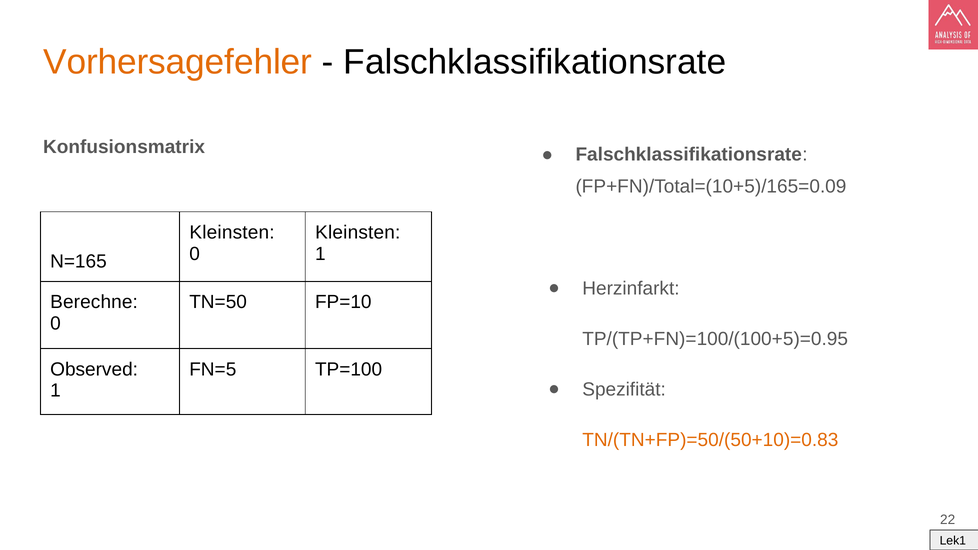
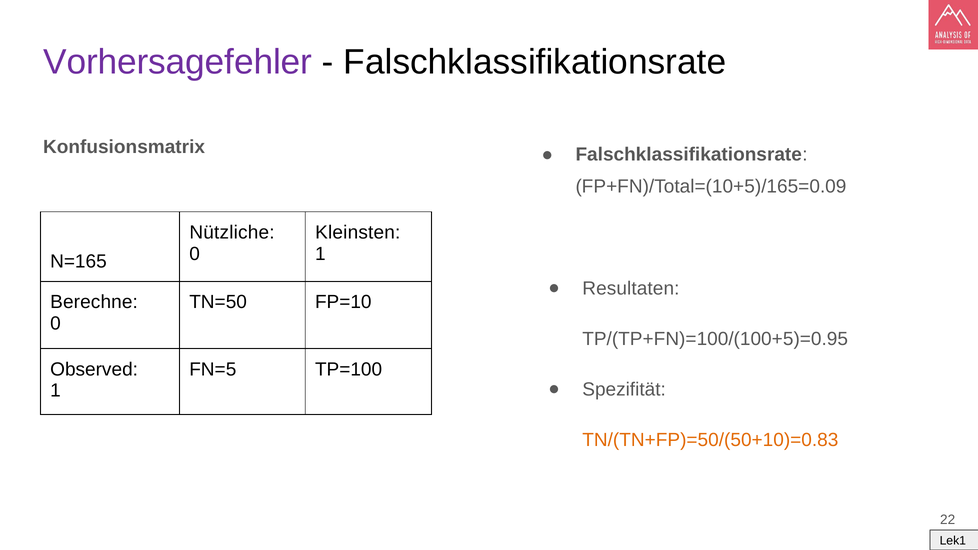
Vorhersagefehler colour: orange -> purple (178, 62)
Kleinsten: Kleinsten -> Nützliche (232, 233)
Herzinfarkt: Herzinfarkt -> Resultaten (631, 289)
